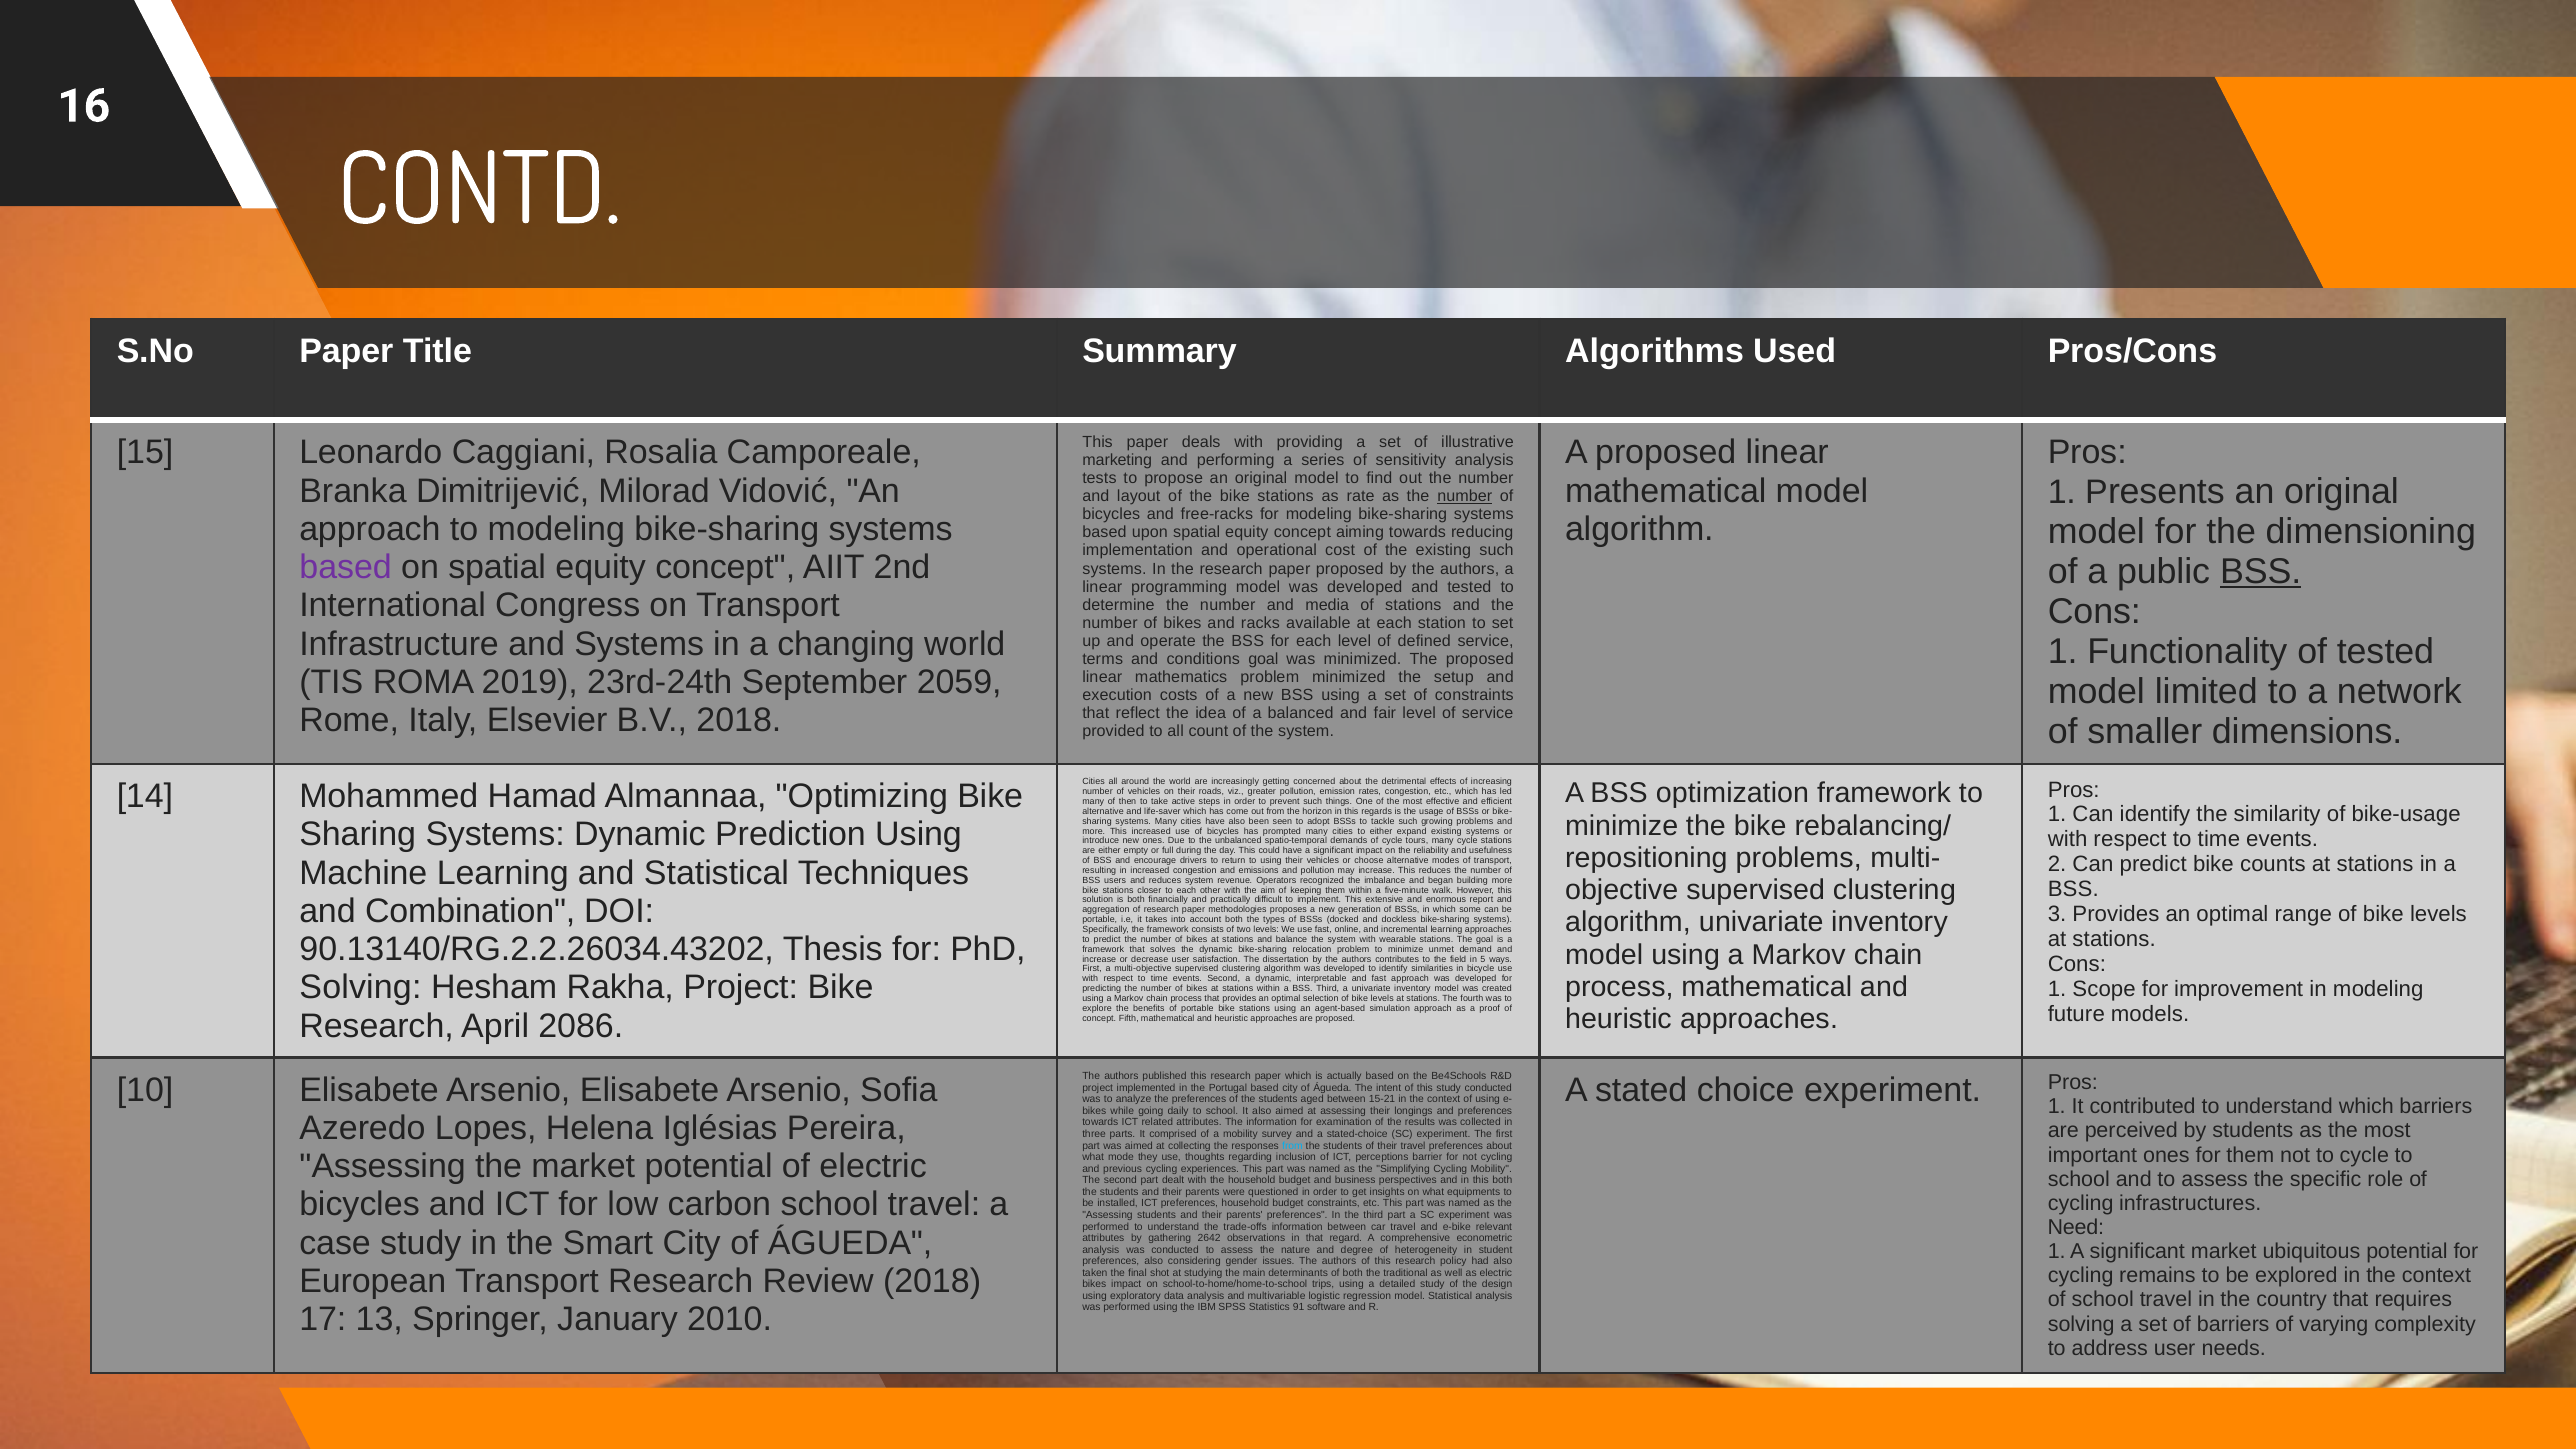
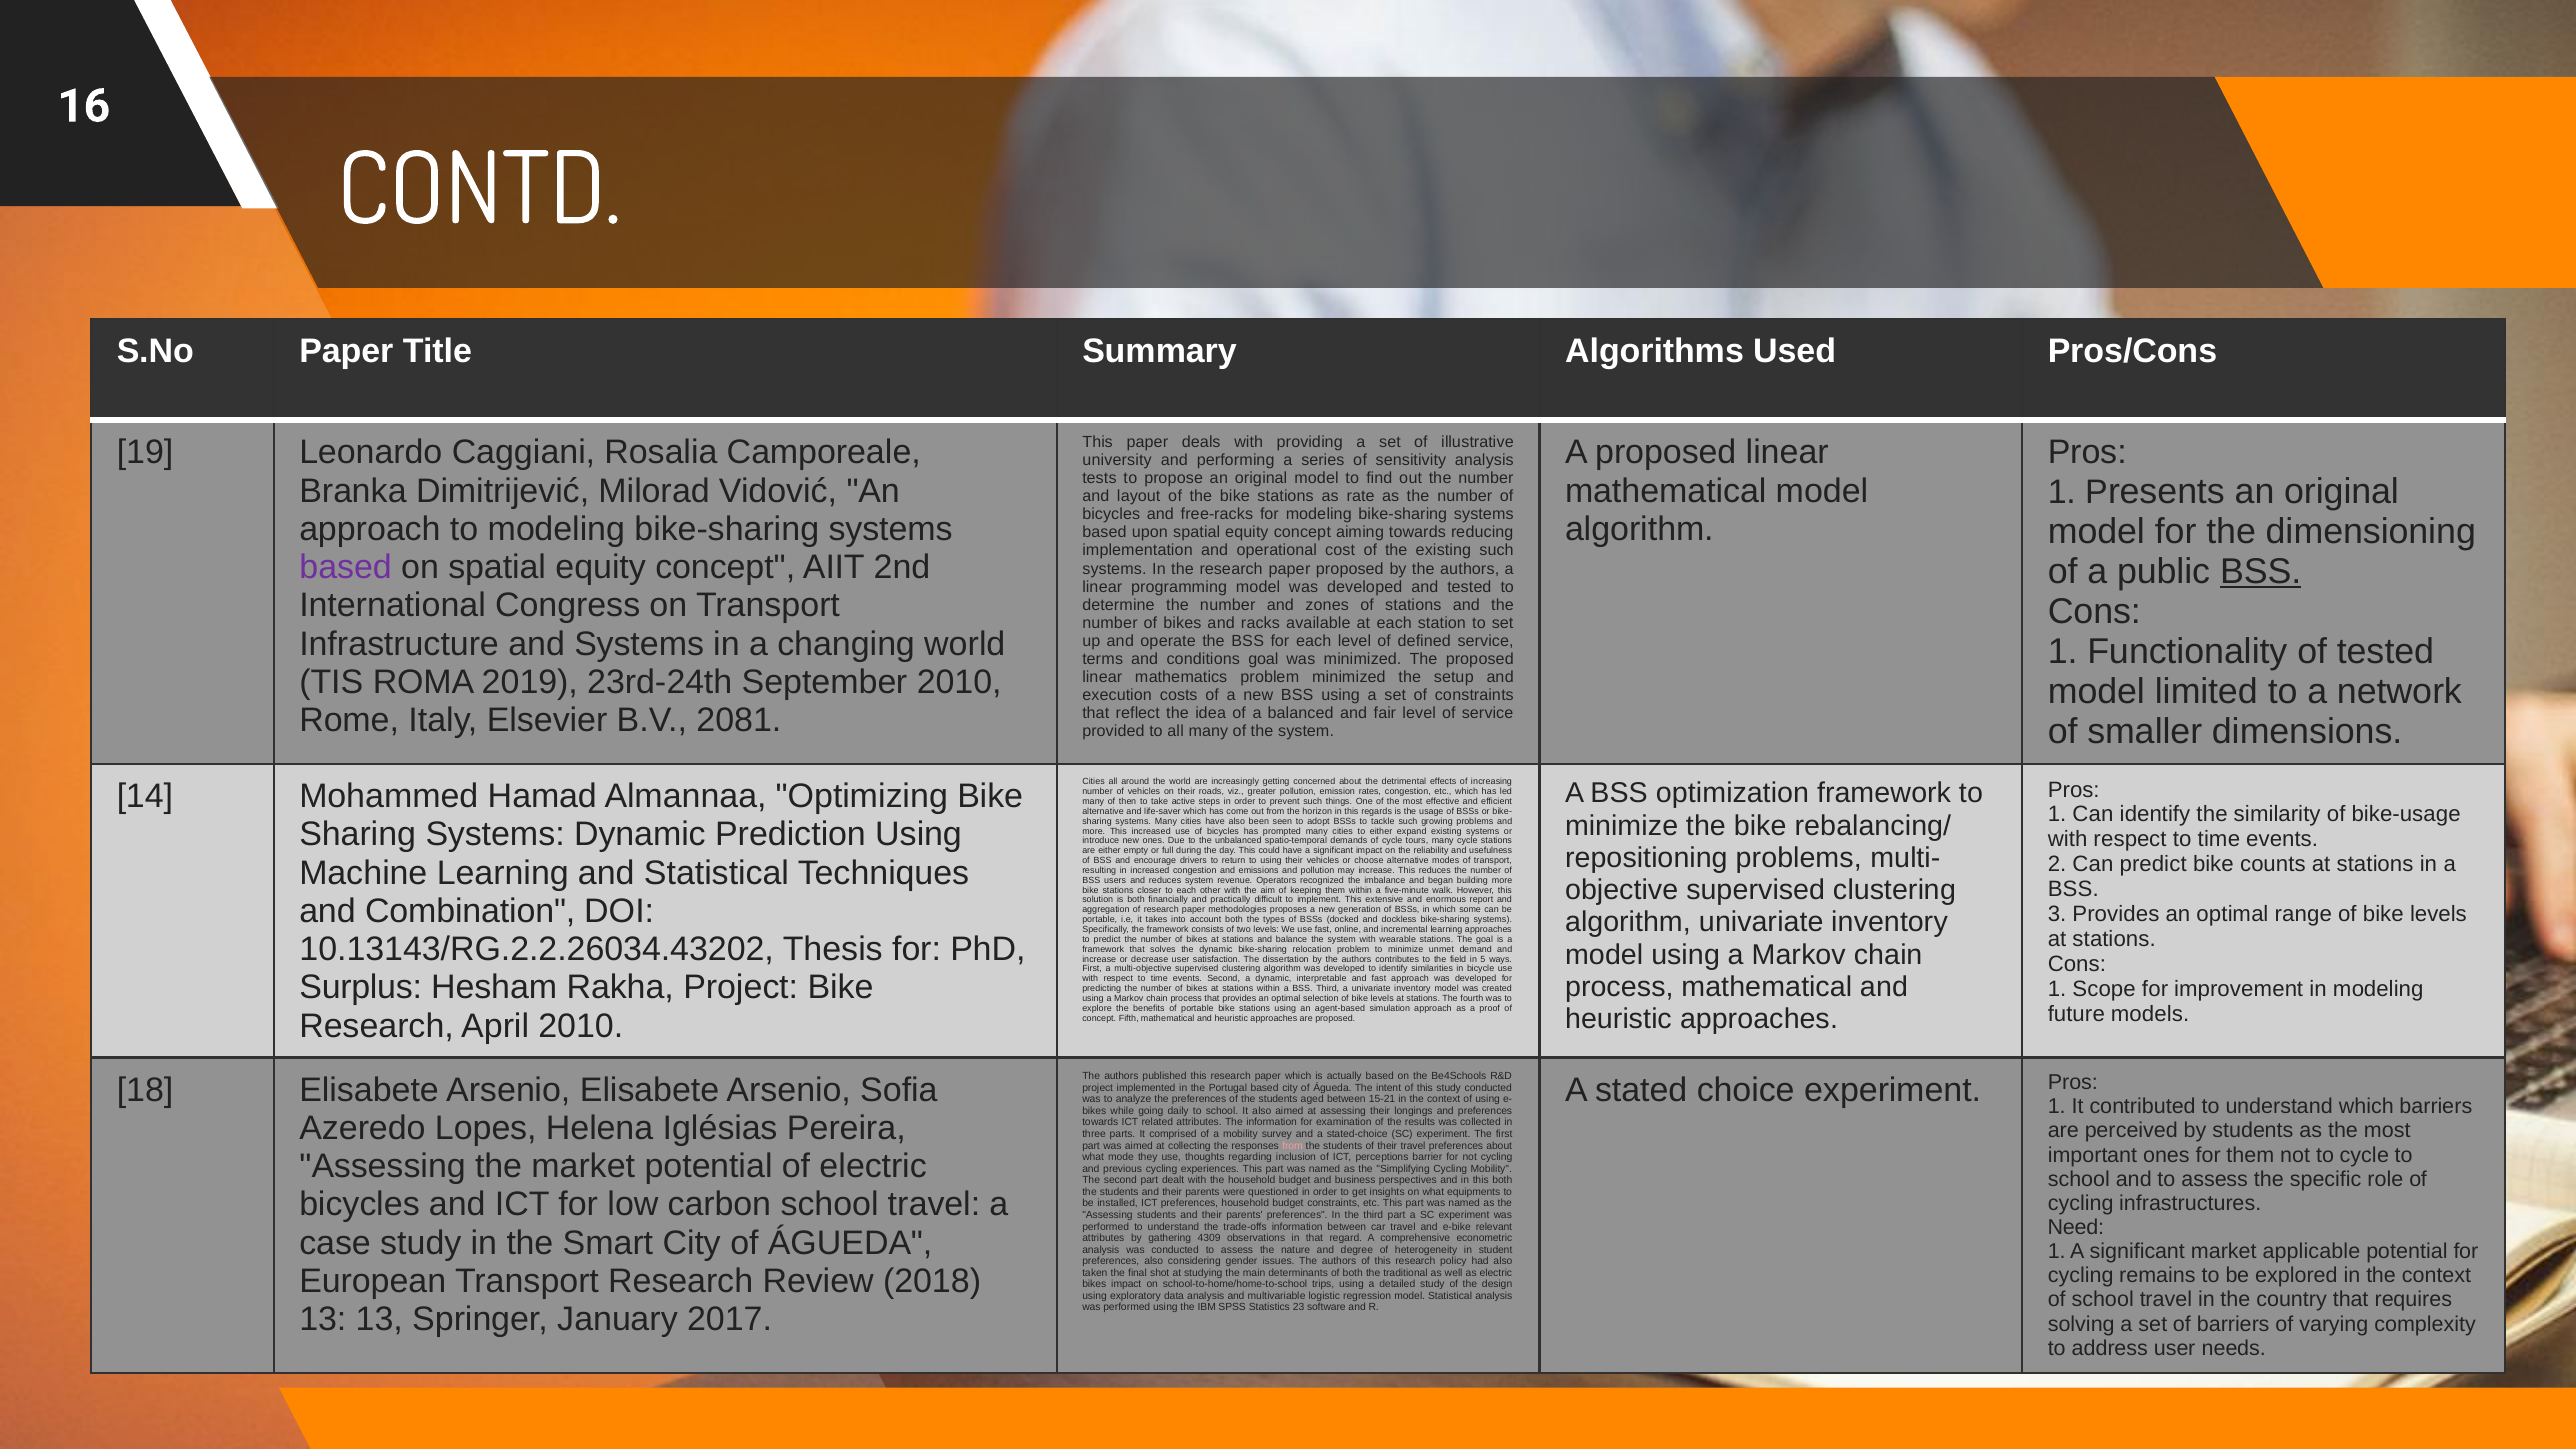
15: 15 -> 19 (145, 453)
marketing: marketing -> university (1117, 460)
number underline: present -> none (1465, 496)
media: media -> zones (1327, 605)
September 2059: 2059 -> 2010 (959, 682)
B.V 2018: 2018 -> 2081 (739, 720)
all count: count -> many (1208, 731)
90.13140/RG.2.2.26034.43202: 90.13140/RG.2.2.26034.43202 -> 10.13143/RG.2.2.26034.43202 (537, 950)
Solving: Solving -> Surplus (361, 988)
April 2086: 2086 -> 2010 (581, 1026)
10: 10 -> 18 (145, 1090)
from colour: light blue -> pink (1293, 1146)
2642: 2642 -> 4309 (1209, 1238)
ubiquitous: ubiquitous -> applicable (2311, 1252)
91: 91 -> 23 (1299, 1308)
17: 17 -> 13 (323, 1319)
2010: 2010 -> 2017 (730, 1319)
